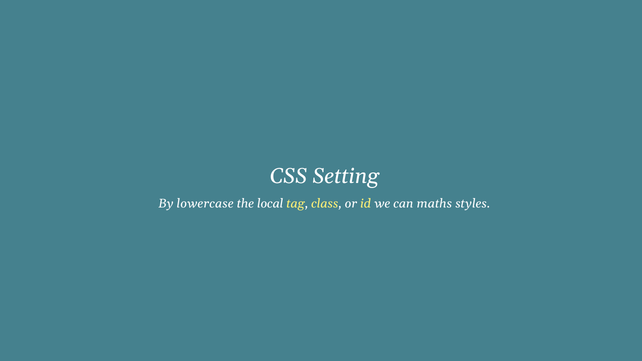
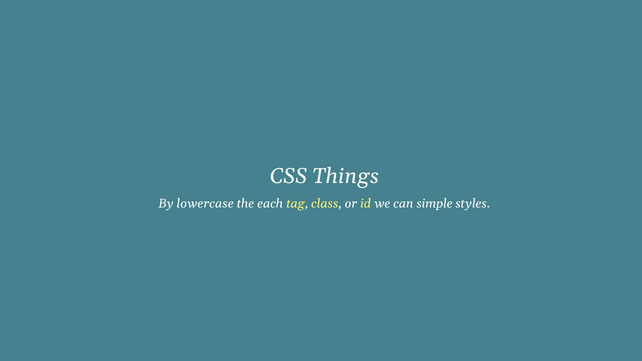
Setting: Setting -> Things (346, 176)
local: local -> each (270, 204)
maths: maths -> simple (434, 204)
